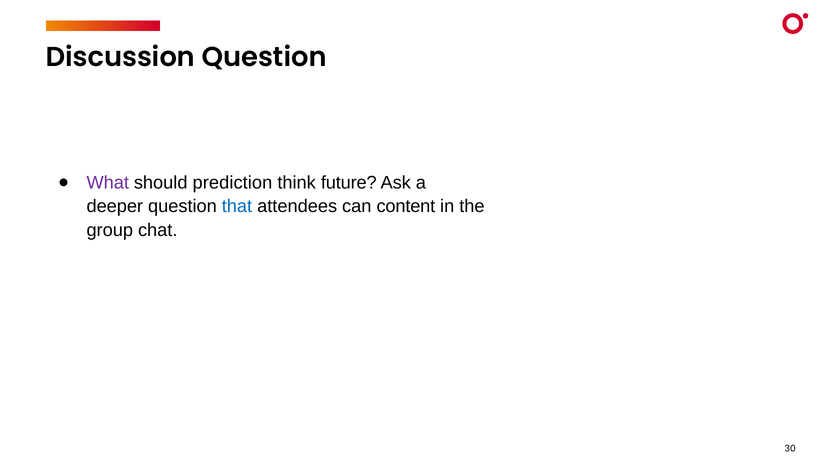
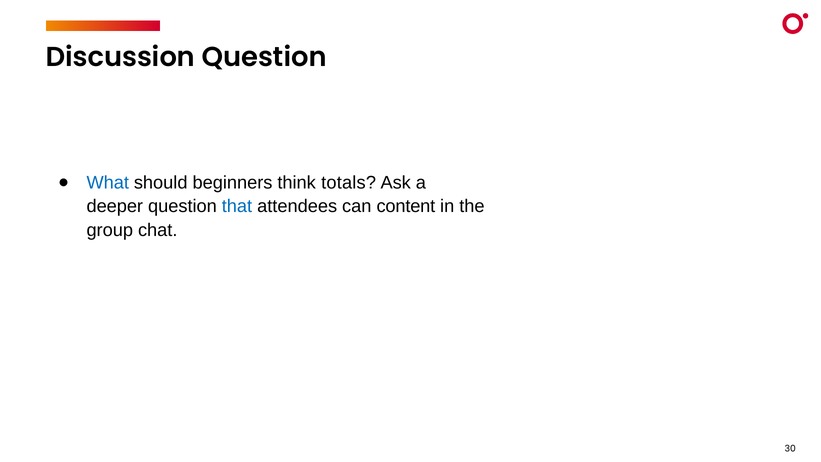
What colour: purple -> blue (108, 183)
prediction: prediction -> beginners (233, 183)
future: future -> totals (349, 183)
